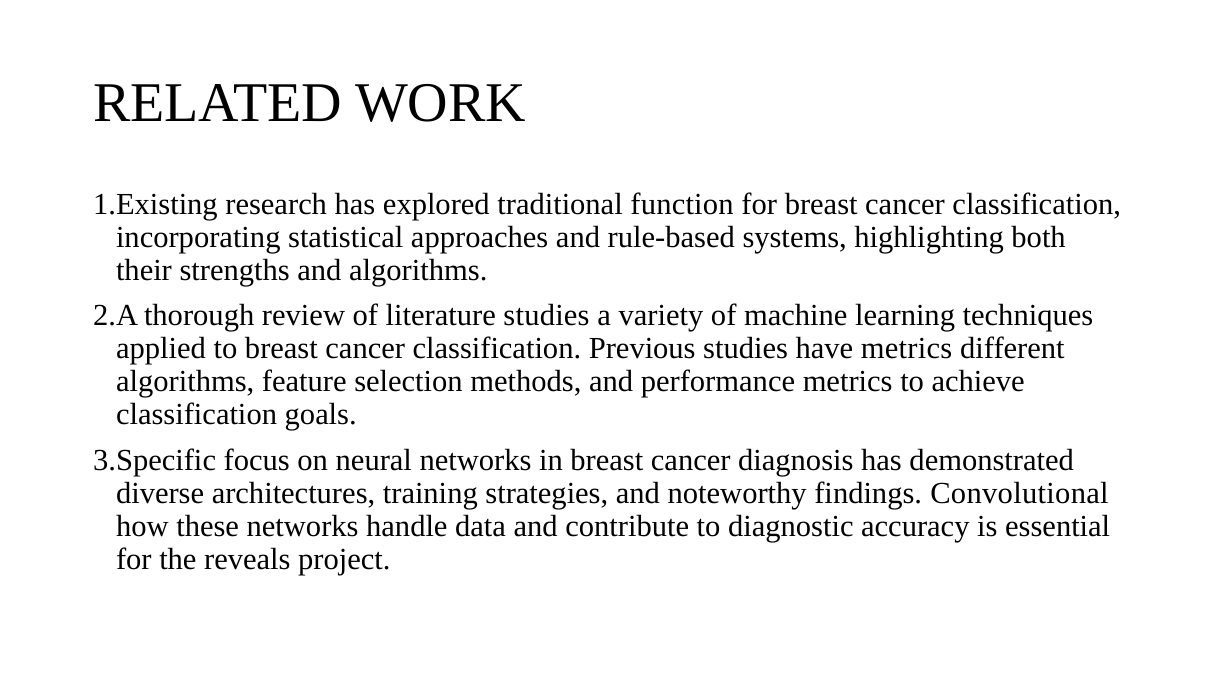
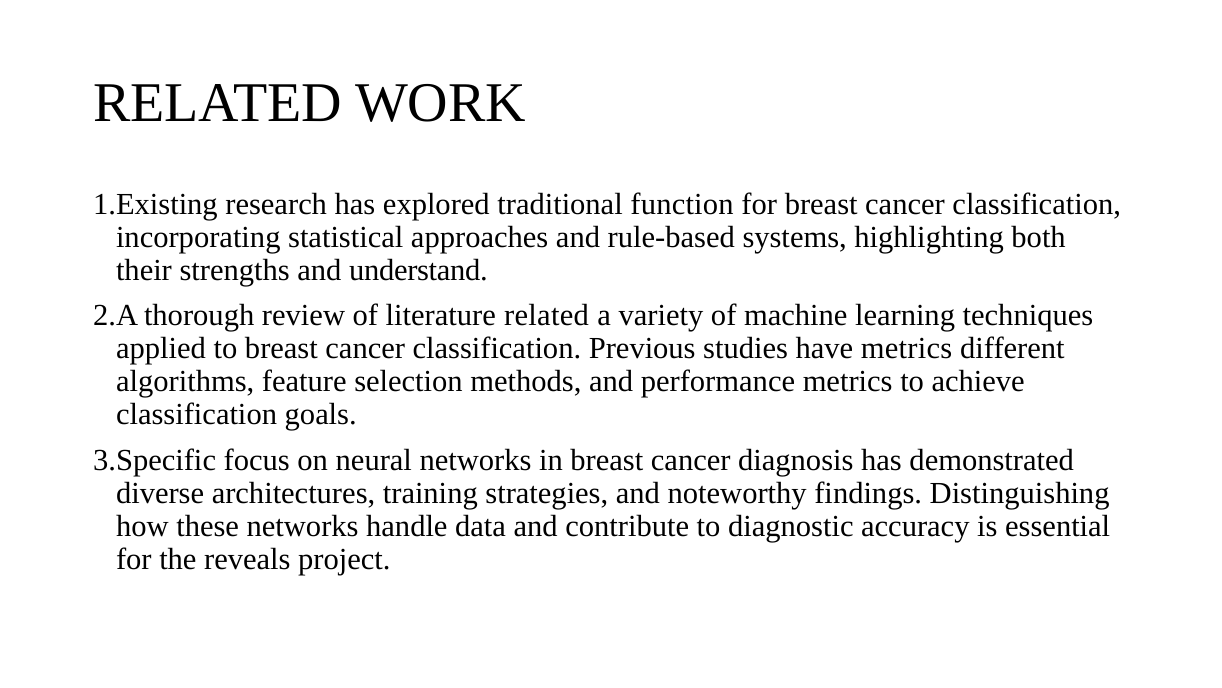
and algorithms: algorithms -> understand (418, 270)
literature studies: studies -> related (547, 316)
Convolutional: Convolutional -> Distinguishing (1020, 493)
